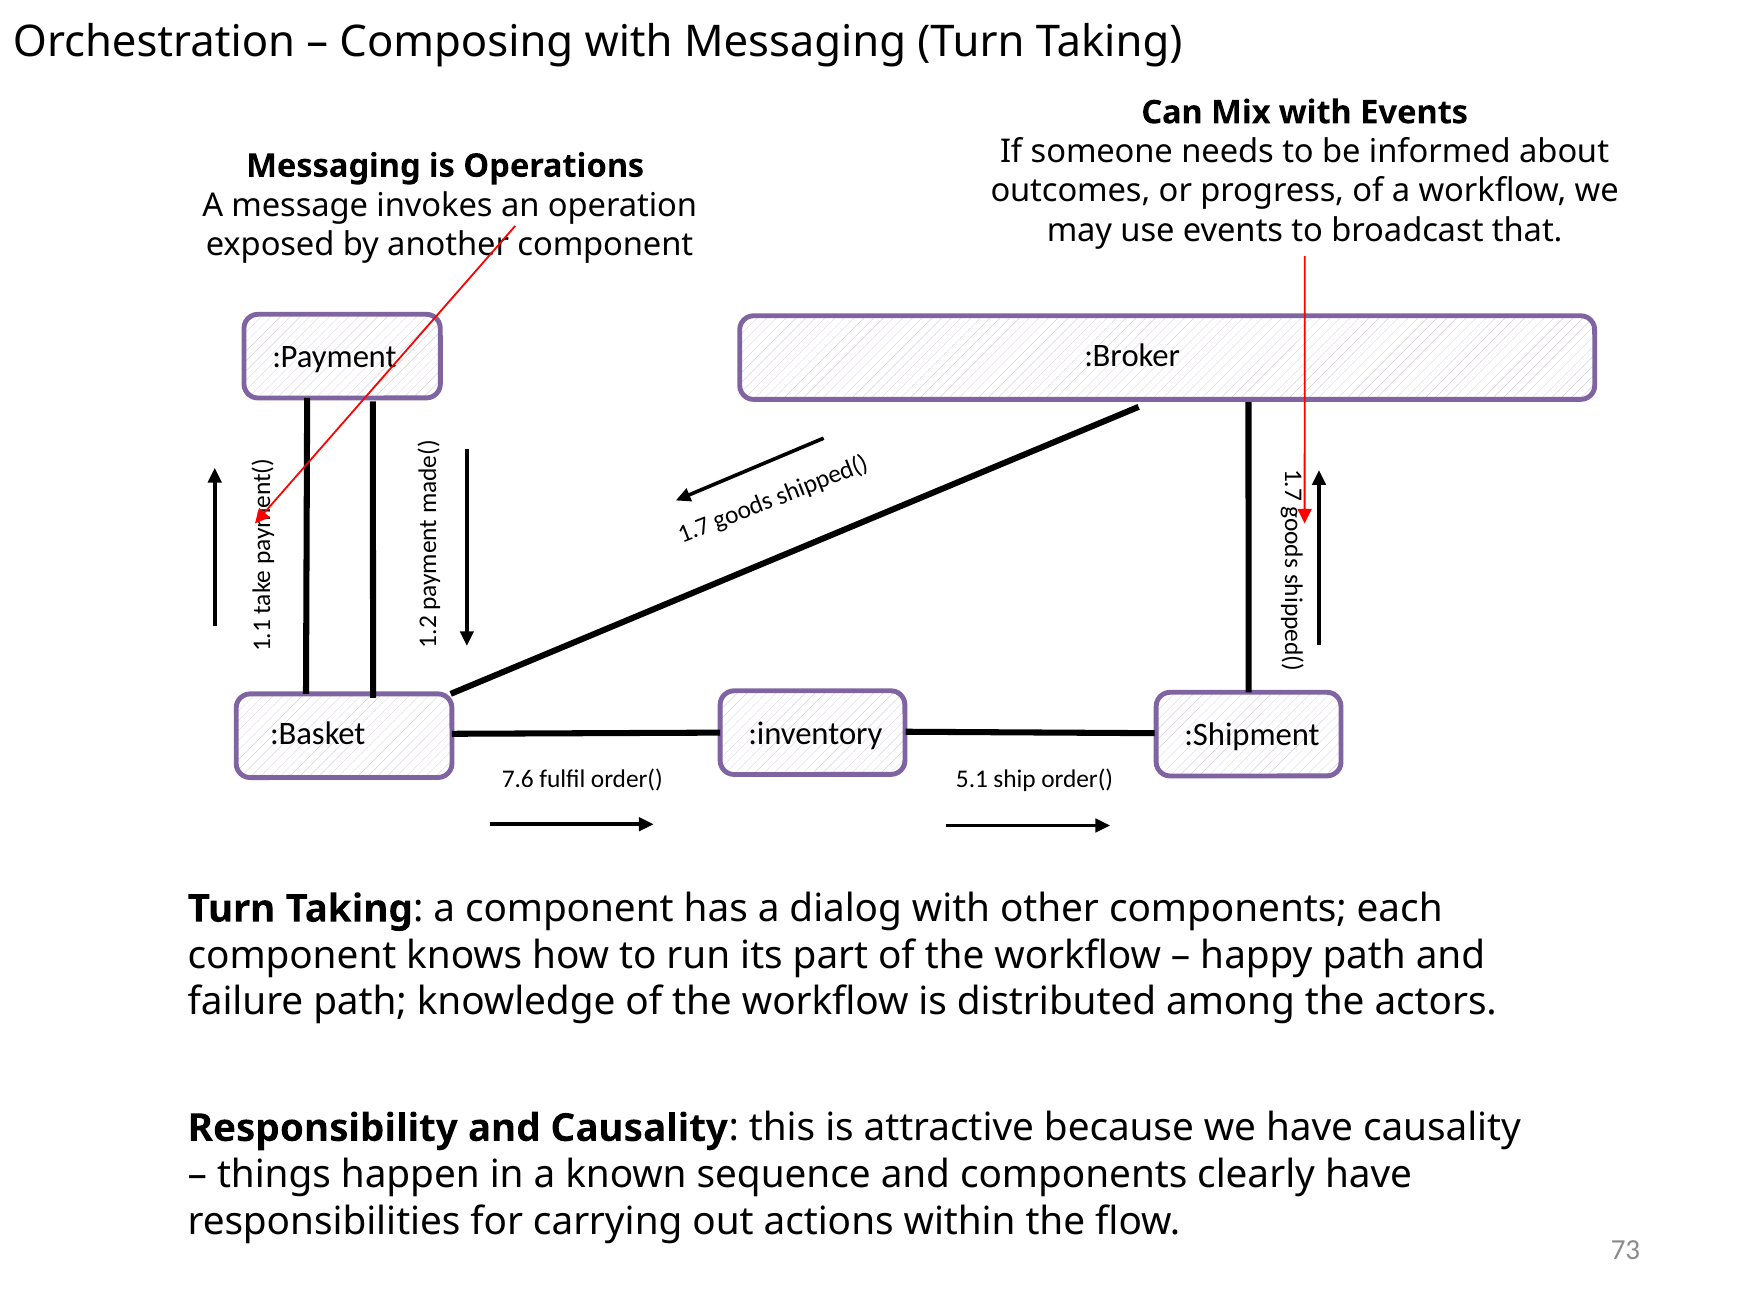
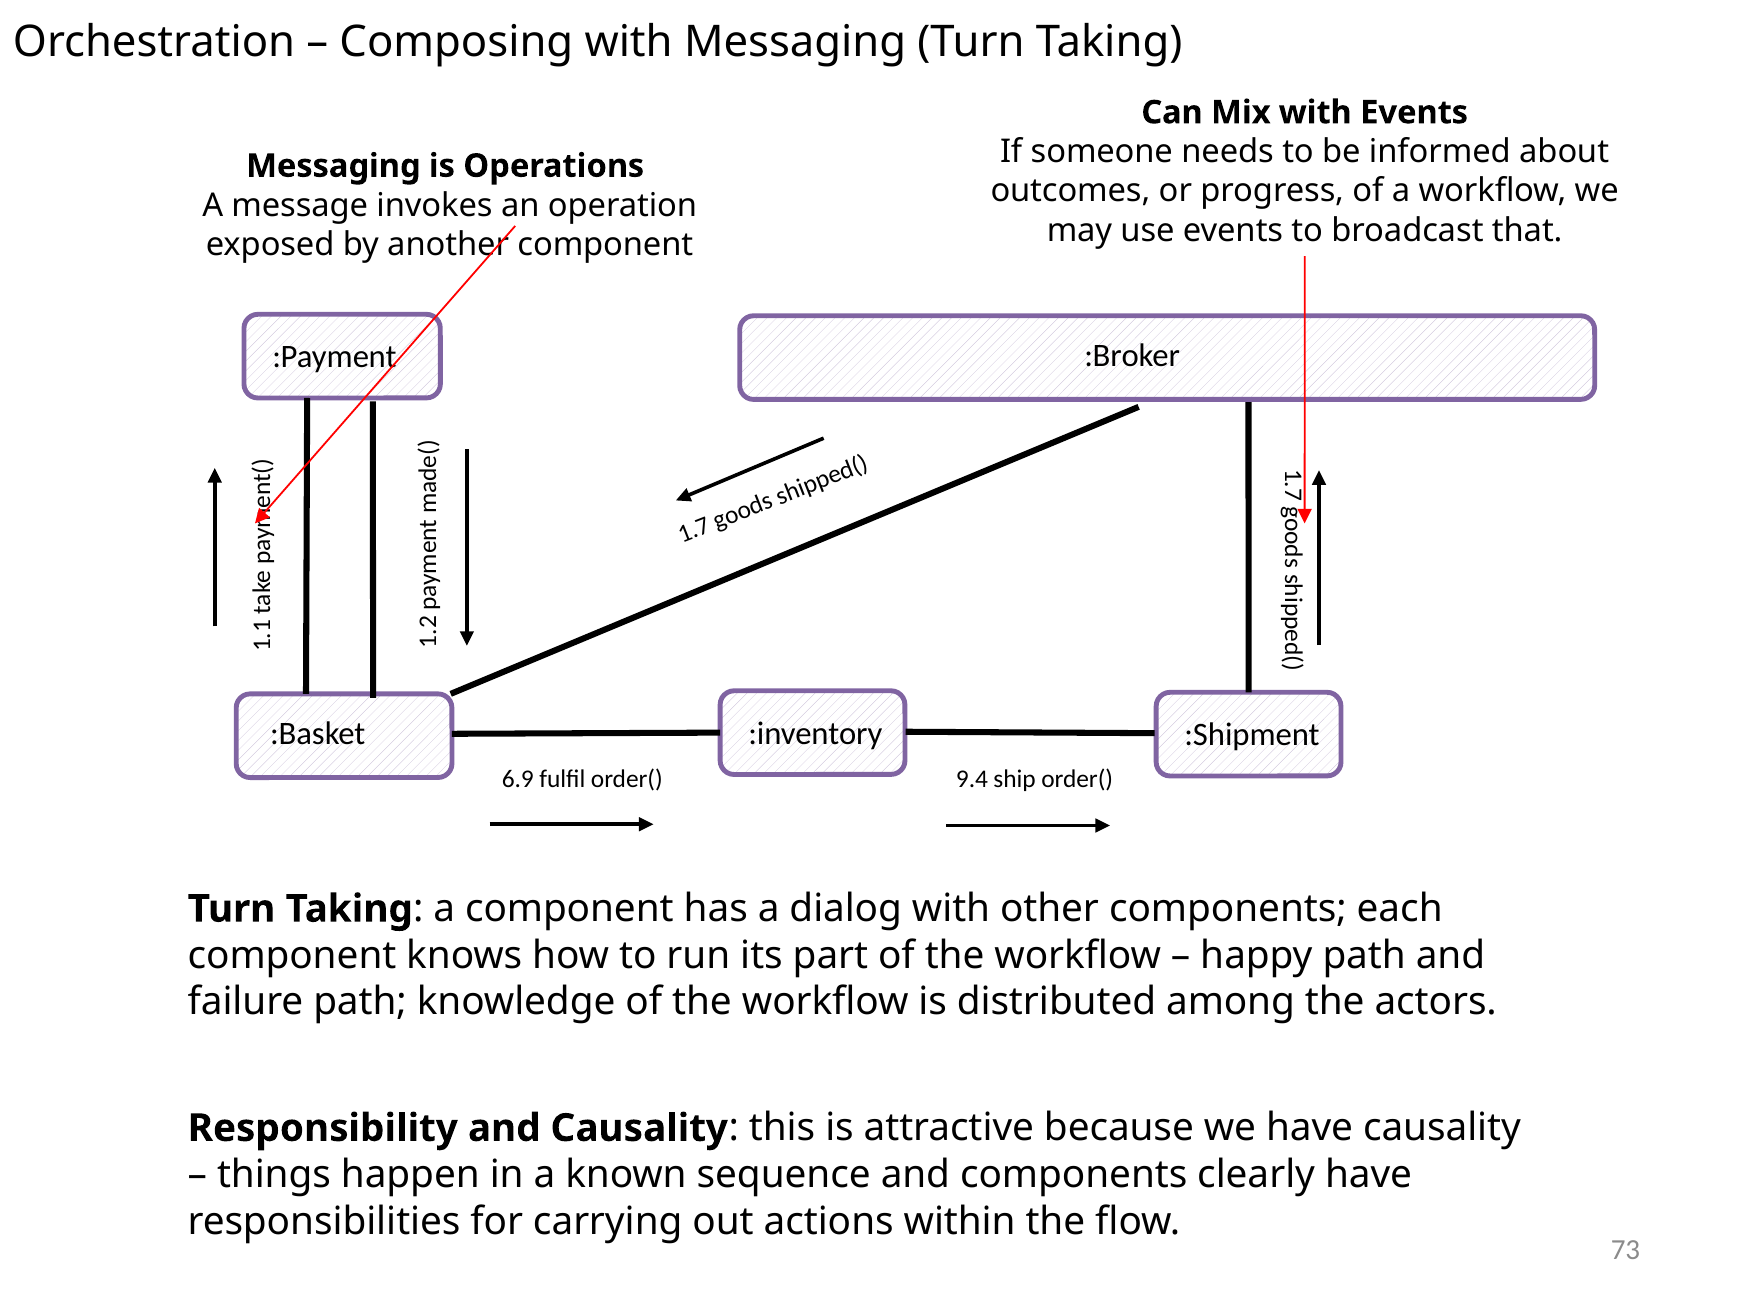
7.6: 7.6 -> 6.9 (518, 779)
5.1: 5.1 -> 9.4 (972, 779)
